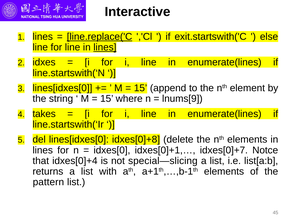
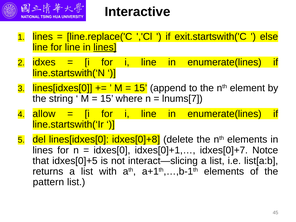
line.replace('C underline: present -> none (100, 37)
lnums[9: lnums[9 -> lnums[7 (182, 99)
takes: takes -> allow (44, 114)
idxes[0]+4: idxes[0]+4 -> idxes[0]+5 (75, 161)
special—slicing: special—slicing -> interact—slicing (163, 161)
